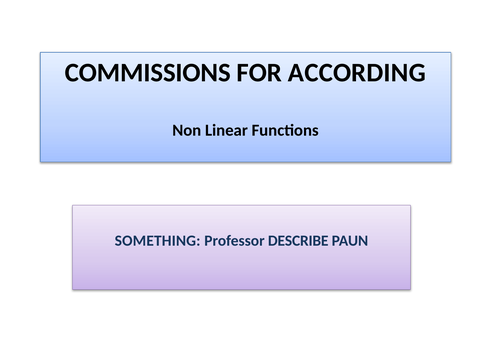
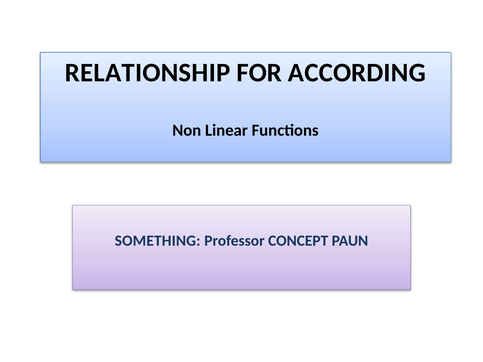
COMMISSIONS: COMMISSIONS -> RELATIONSHIP (148, 73)
DESCRIBE: DESCRIBE -> CONCEPT (298, 241)
